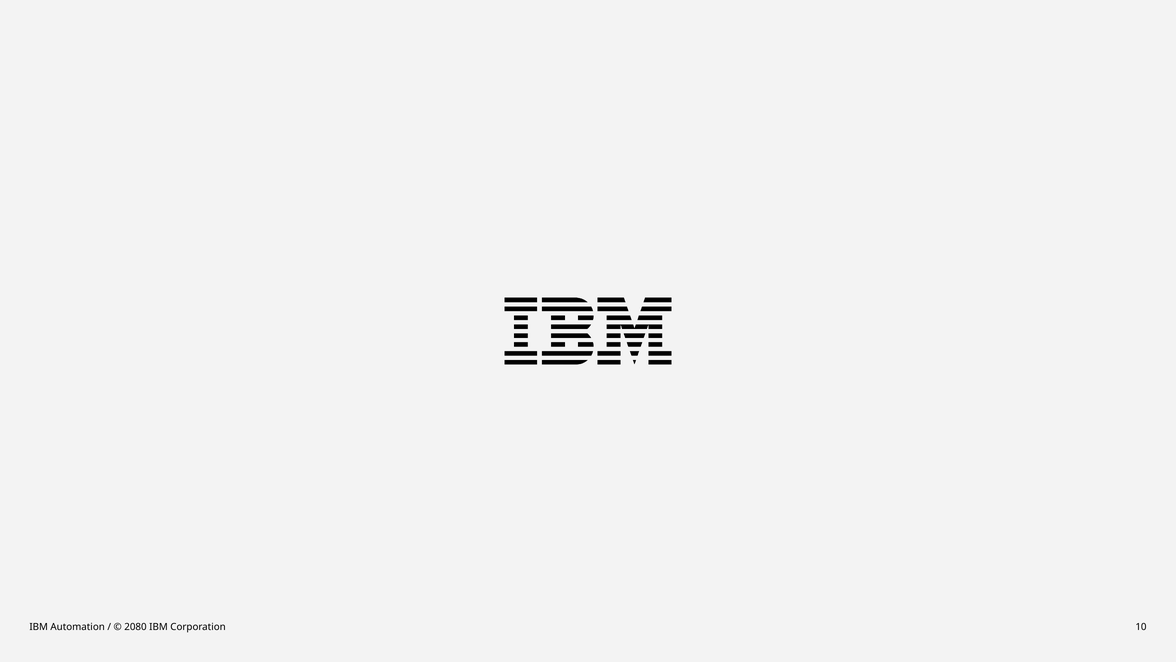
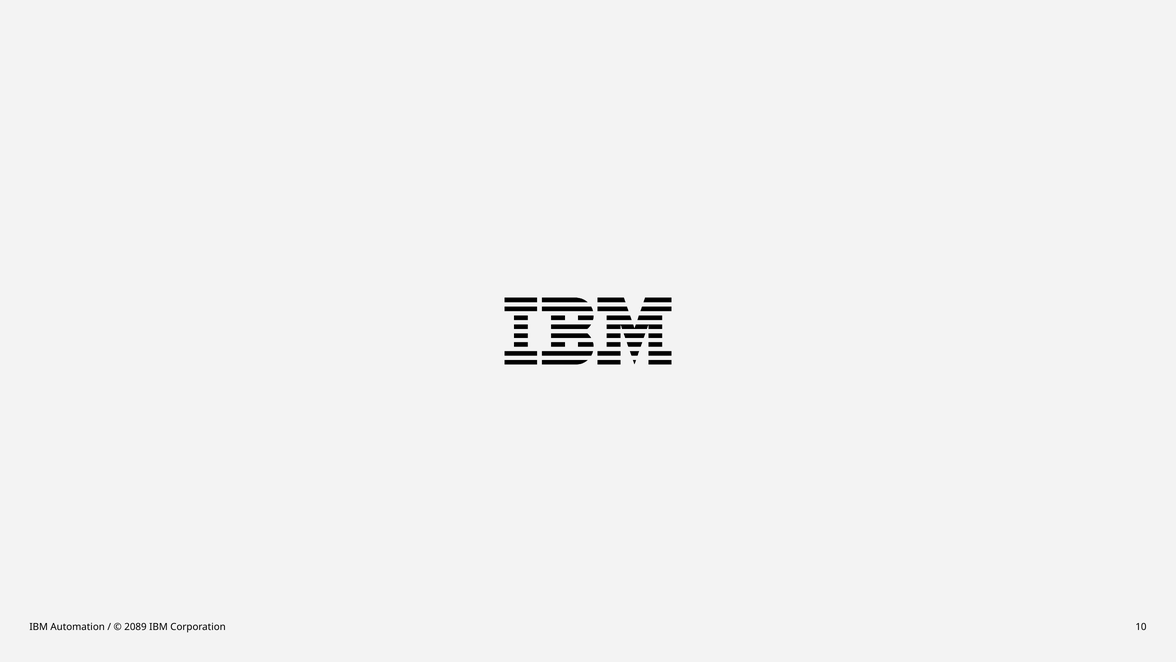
2080: 2080 -> 2089 (136, 627)
